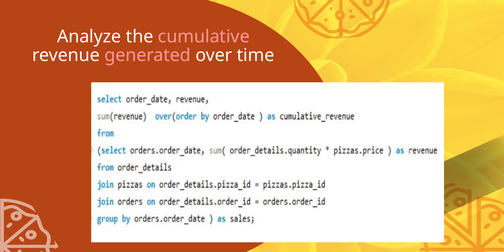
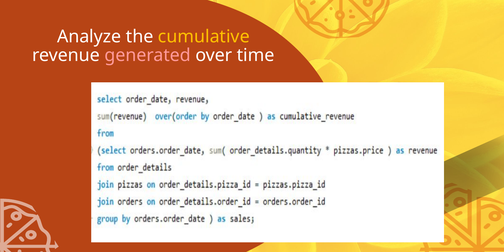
cumulative colour: pink -> yellow (204, 36)
